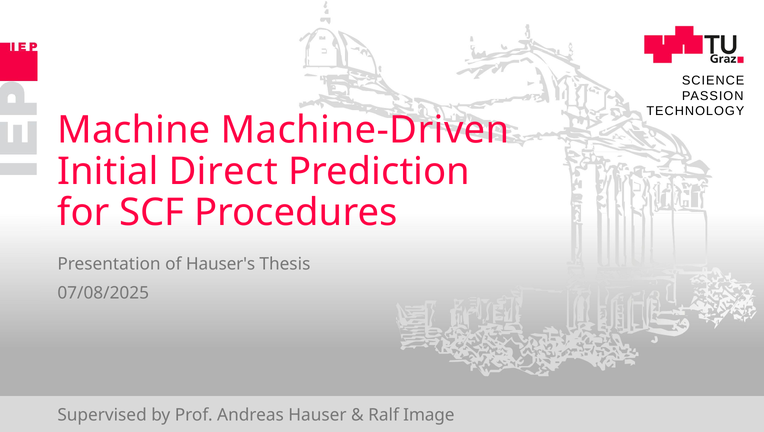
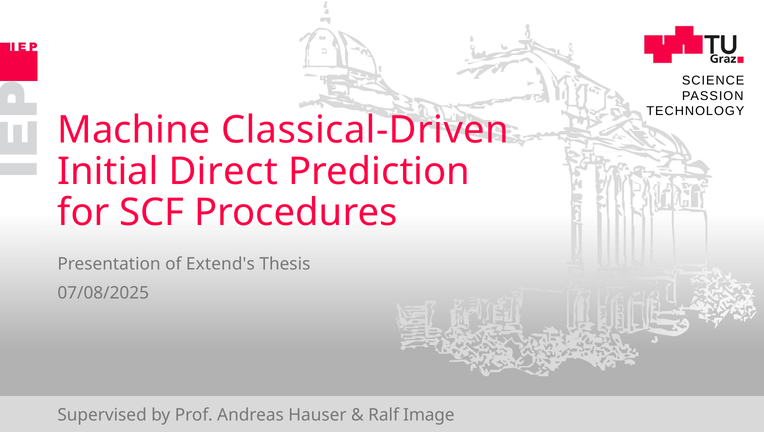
Machine-Driven: Machine-Driven -> Classical-Driven (365, 130)
Hauser's: Hauser's -> Extend's (220, 264)
